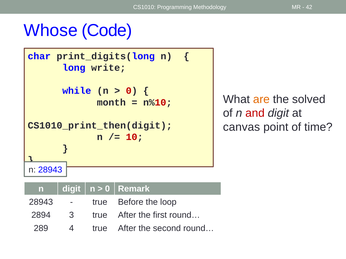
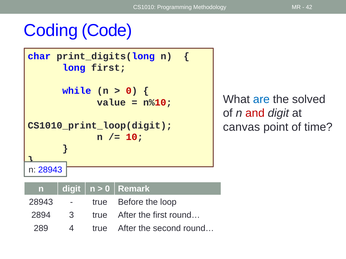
Whose: Whose -> Coding (51, 31)
long write: write -> first (108, 68)
are colour: orange -> blue (261, 100)
month: month -> value (111, 103)
CS1010_print_then(digit: CS1010_print_then(digit -> CS1010_print_loop(digit (100, 126)
